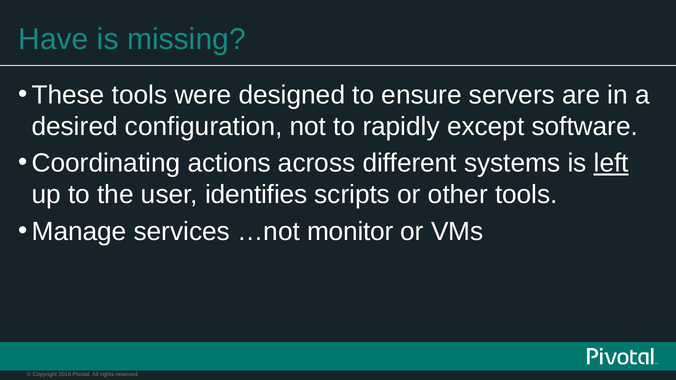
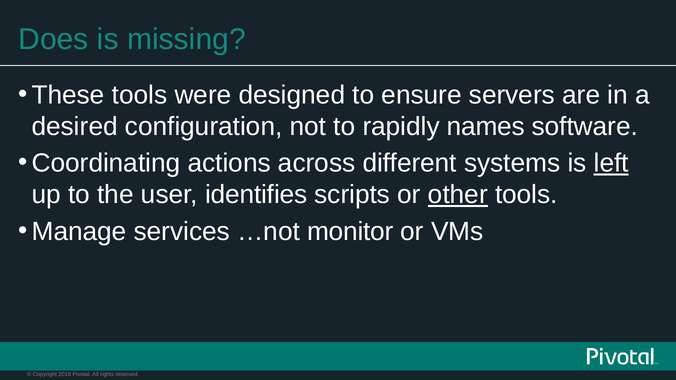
Have: Have -> Does (53, 39)
except: except -> names (486, 126)
other underline: none -> present (458, 195)
